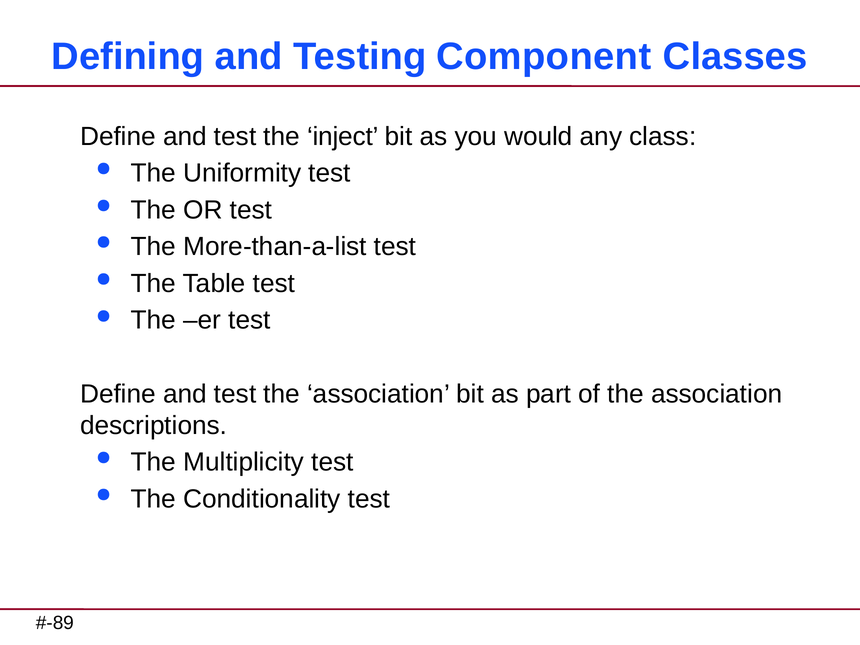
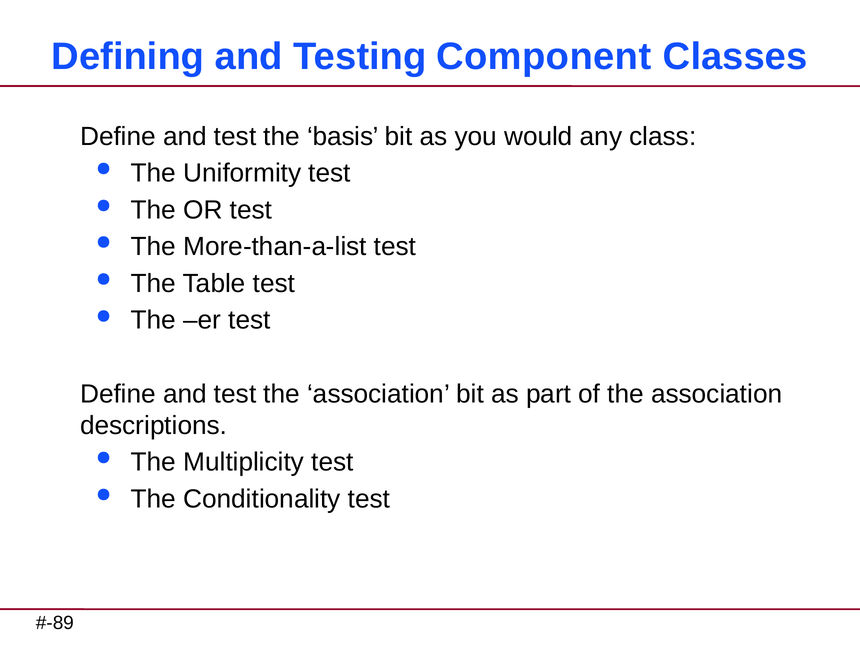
inject: inject -> basis (343, 136)
